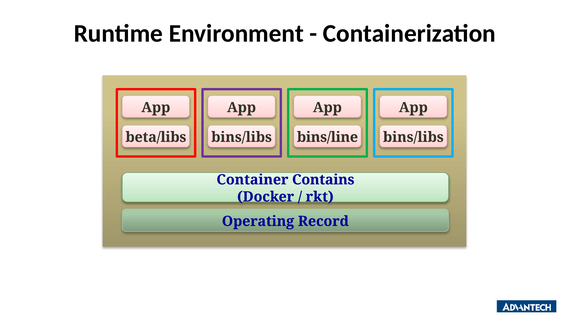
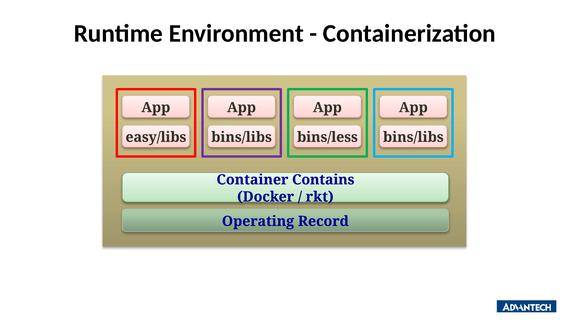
beta/libs: beta/libs -> easy/libs (156, 137)
bins/line: bins/line -> bins/less (327, 137)
